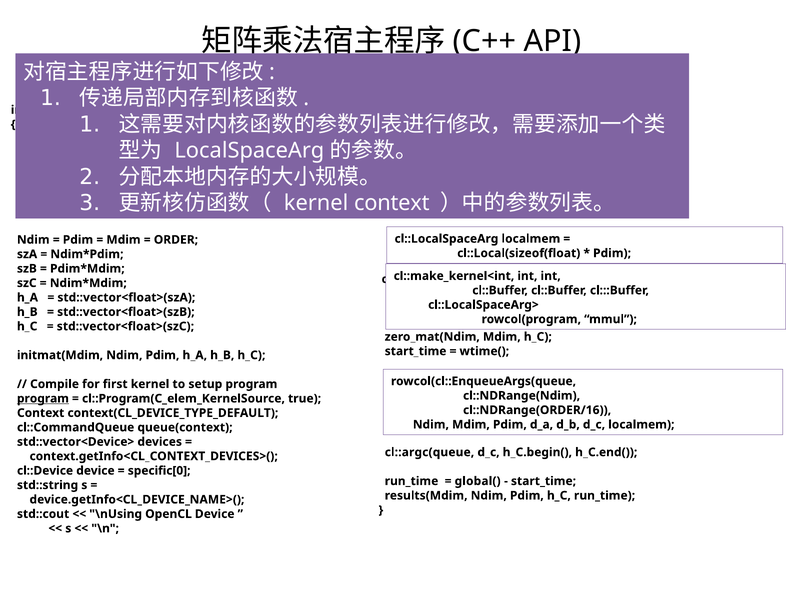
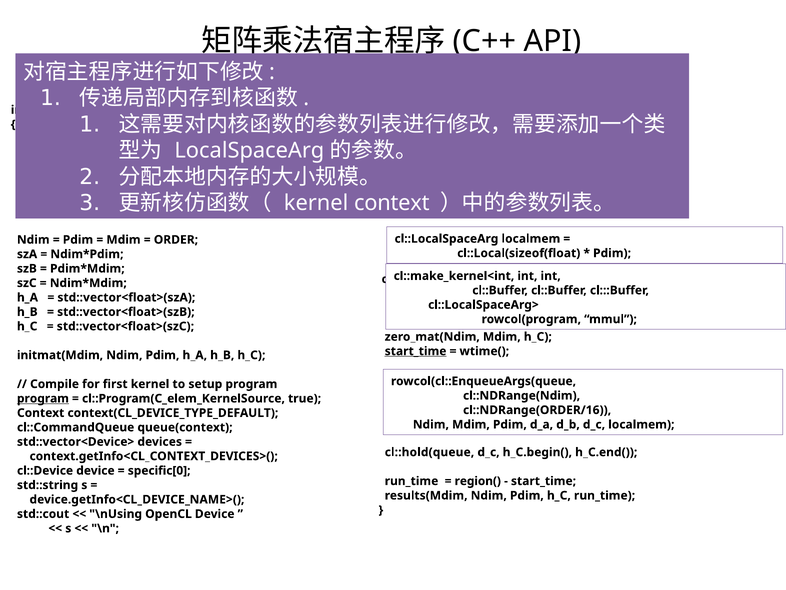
start_time underline: none -> present (416, 351)
cl::argc(queue: cl::argc(queue -> cl::hold(queue (429, 452)
global(: global( -> region( (478, 481)
